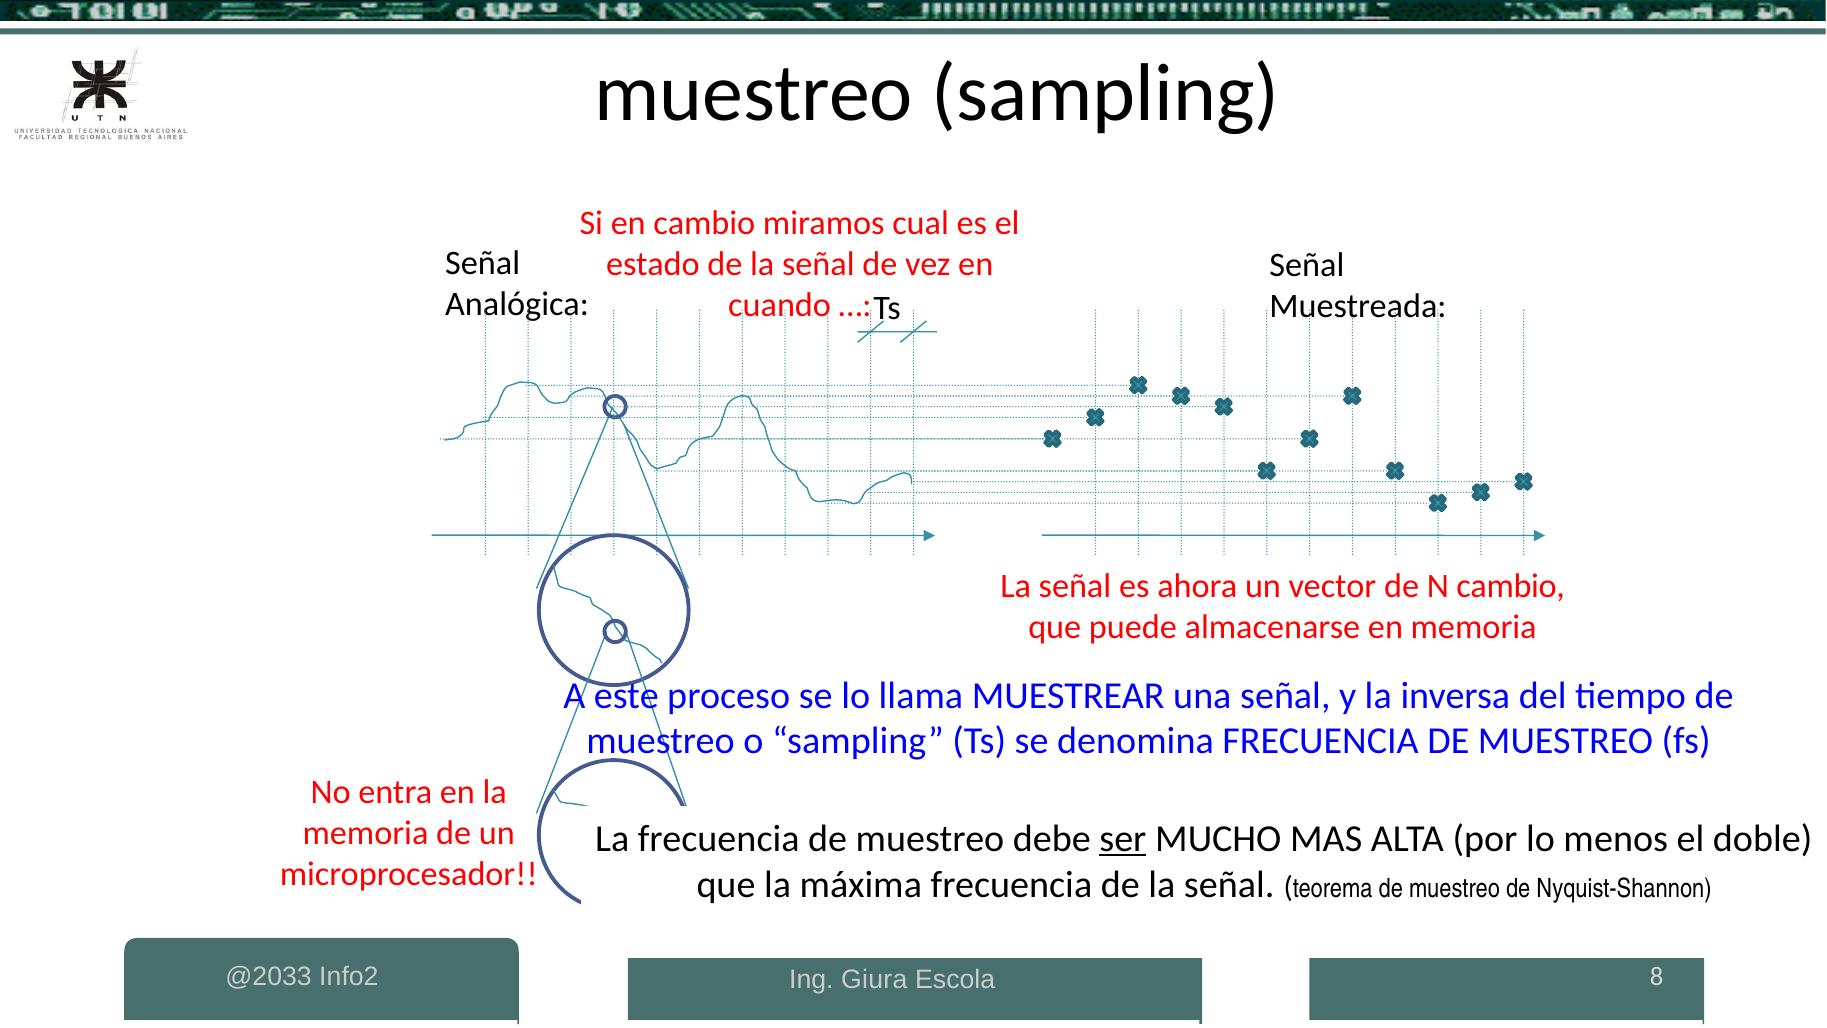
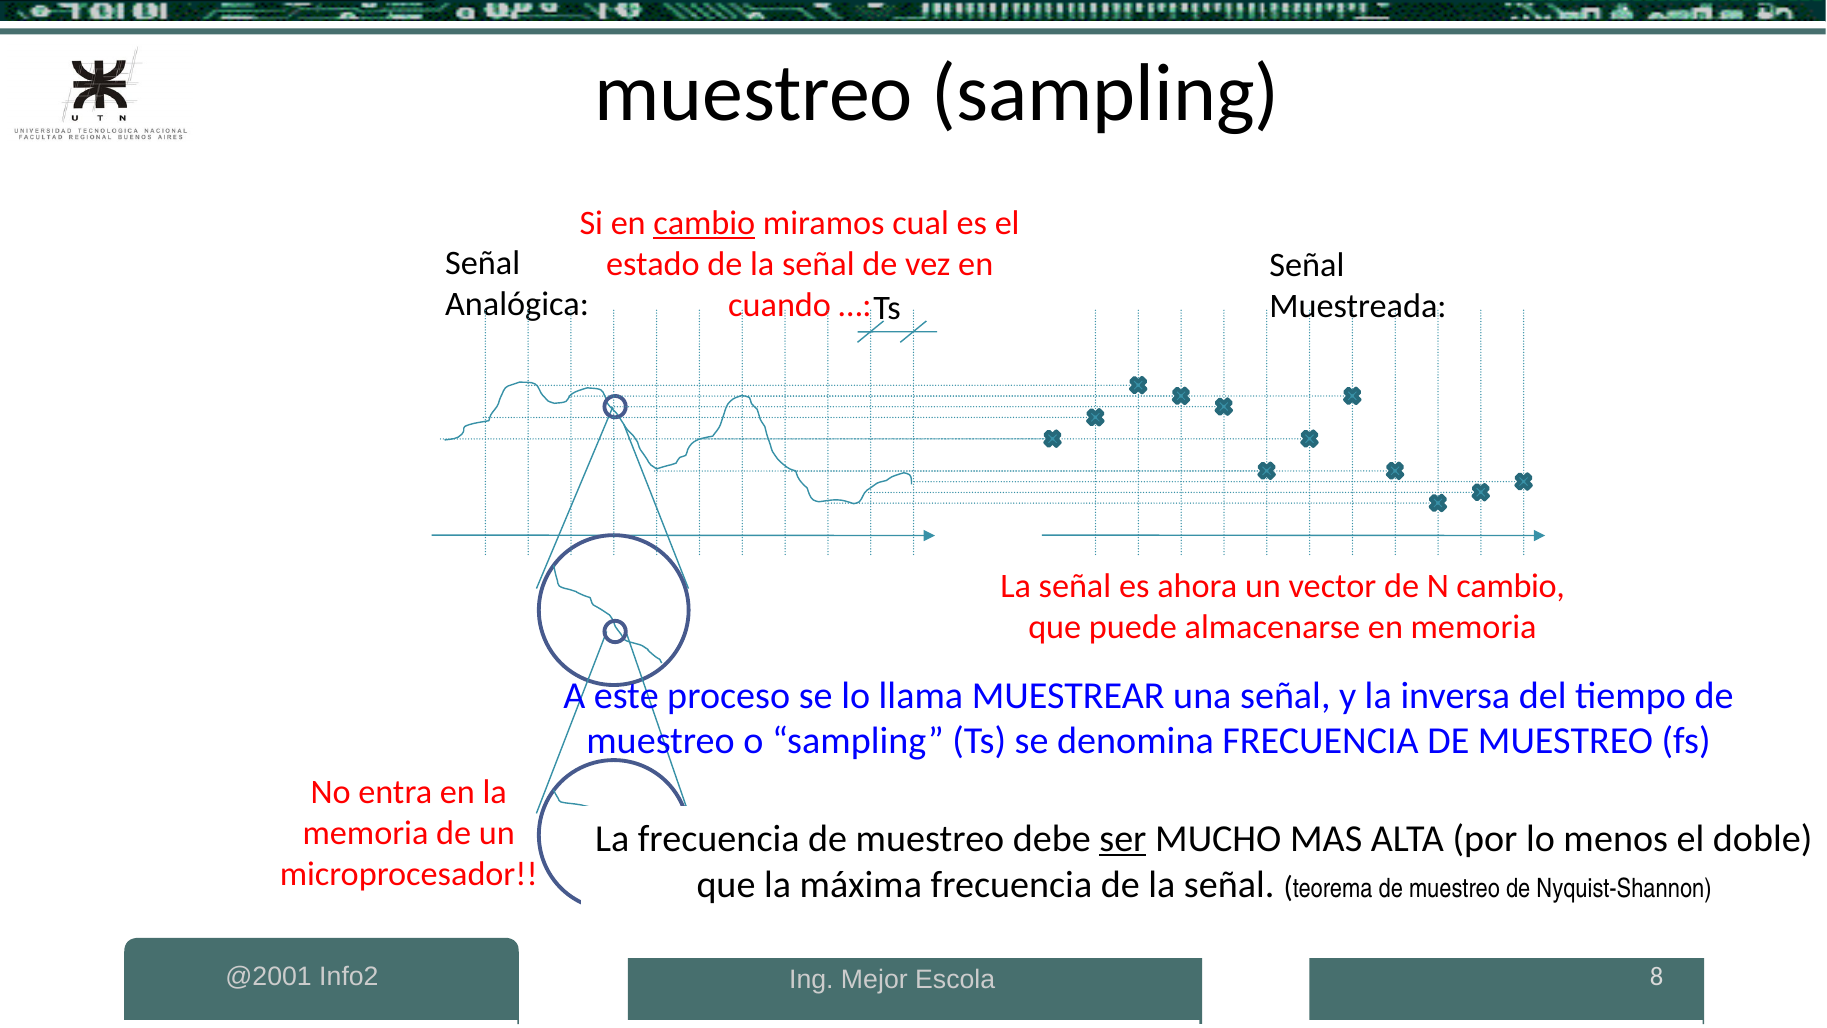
cambio underline: none -> present (704, 223)
@2033: @2033 -> @2001 (269, 976)
Giura: Giura -> Mejor (874, 979)
